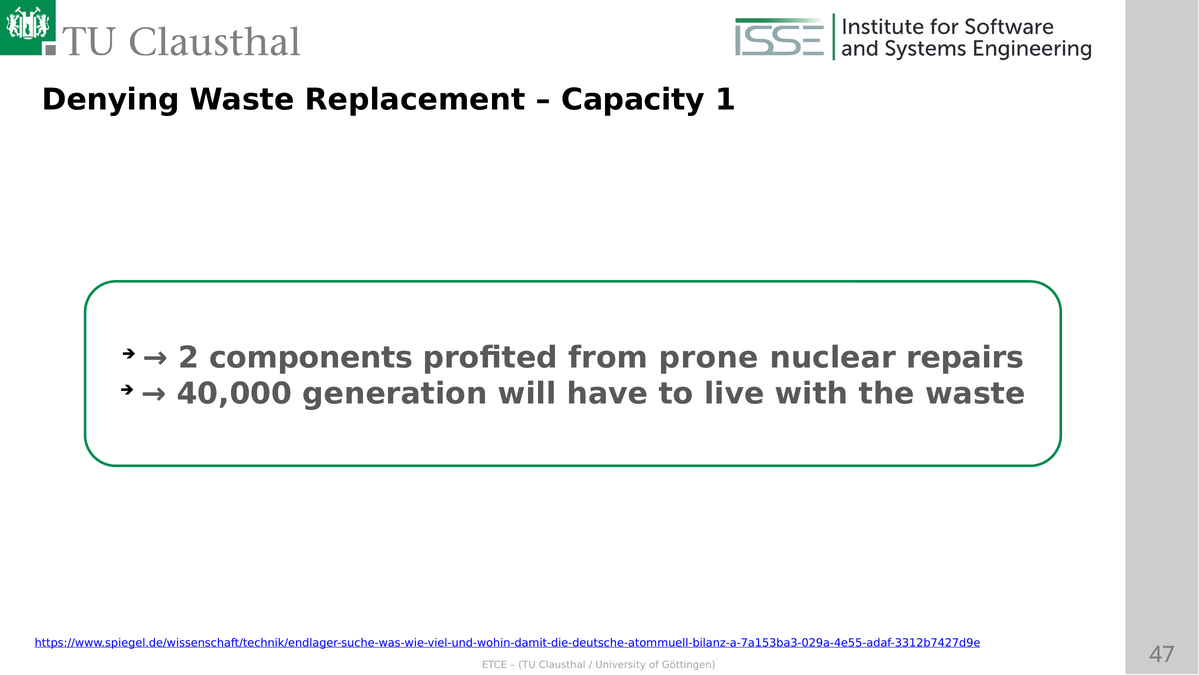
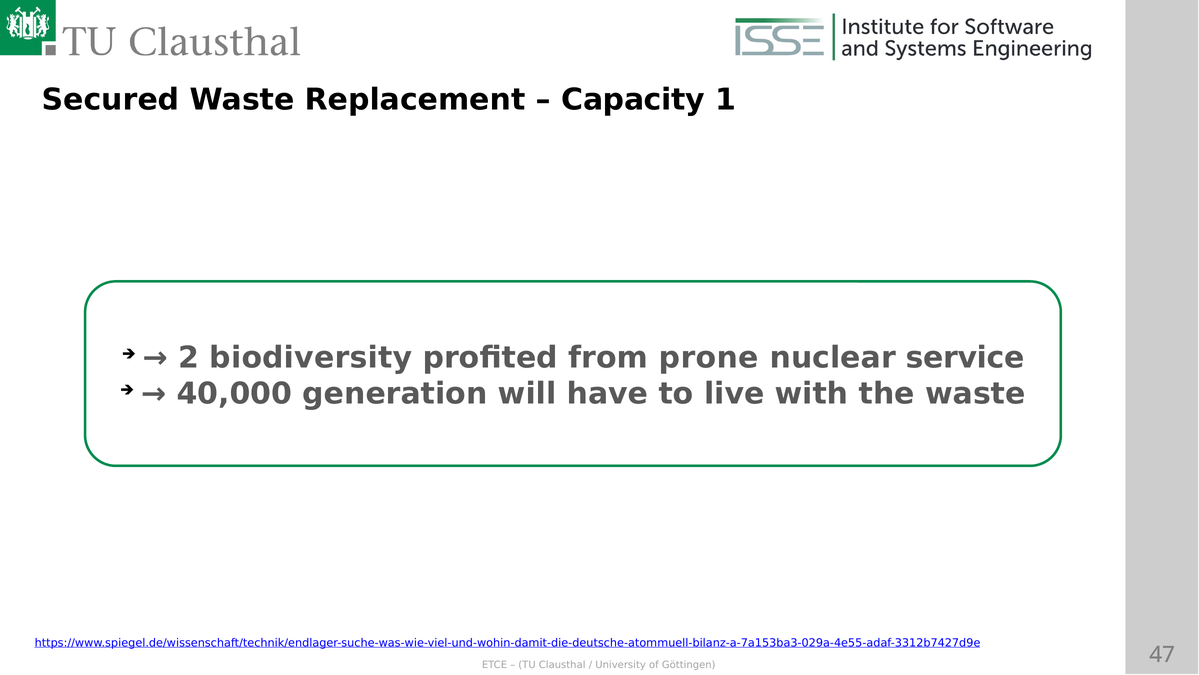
Denying: Denying -> Secured (111, 100)
components: components -> biodiversity (311, 357)
repairs: repairs -> service (965, 357)
